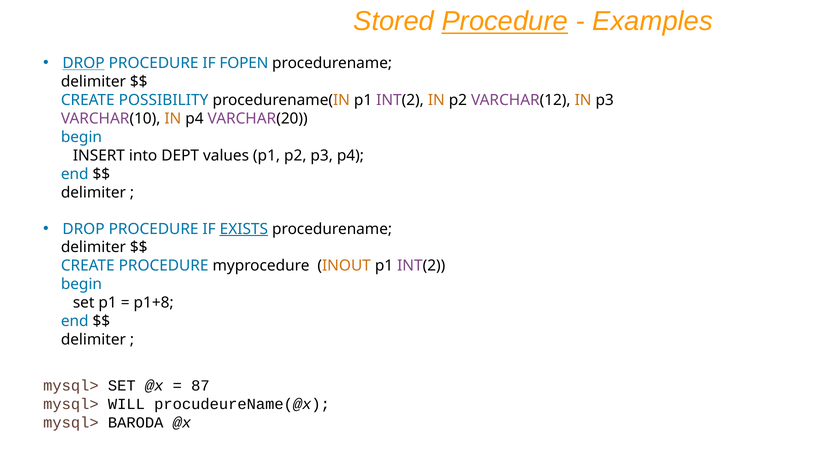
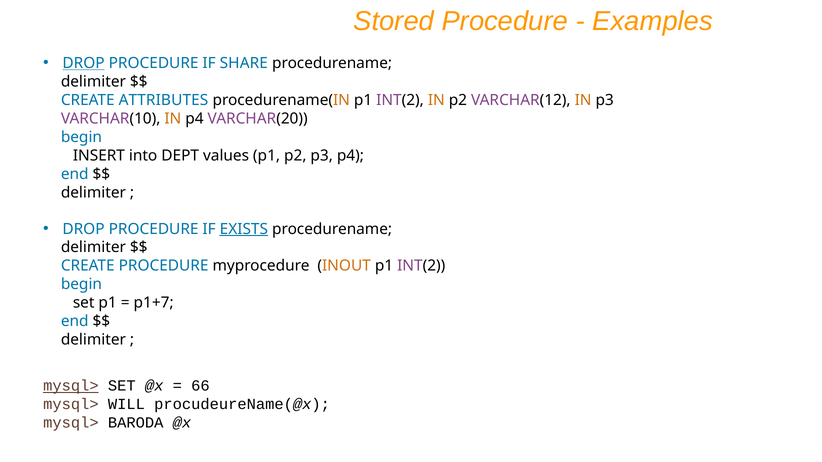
Procedure underline: present -> none (505, 21)
FOPEN: FOPEN -> SHARE (244, 63)
POSSIBILITY: POSSIBILITY -> ATTRIBUTES (163, 100)
p1+8: p1+8 -> p1+7 (154, 303)
mysql> underline: none -> present (71, 386)
87: 87 -> 66 (200, 386)
